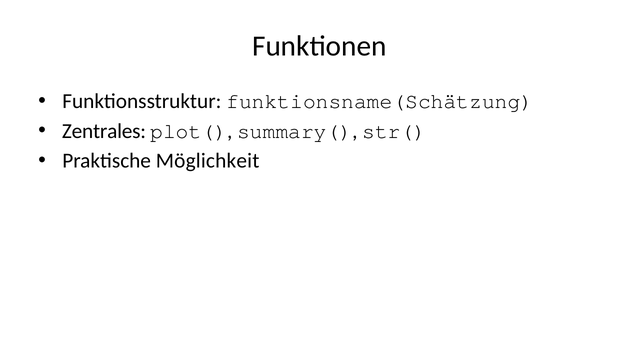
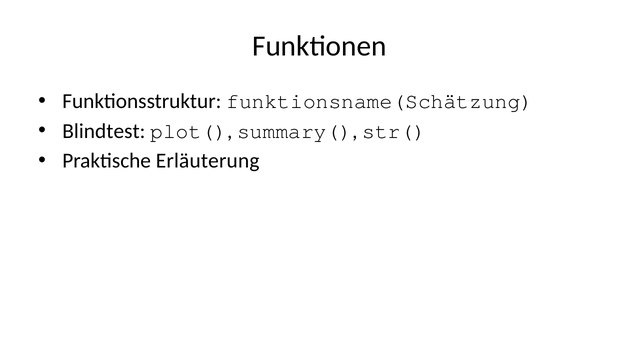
Zentrales: Zentrales -> Blindtest (104, 131)
Möglichkeit: Möglichkeit -> Erläuterung (208, 161)
